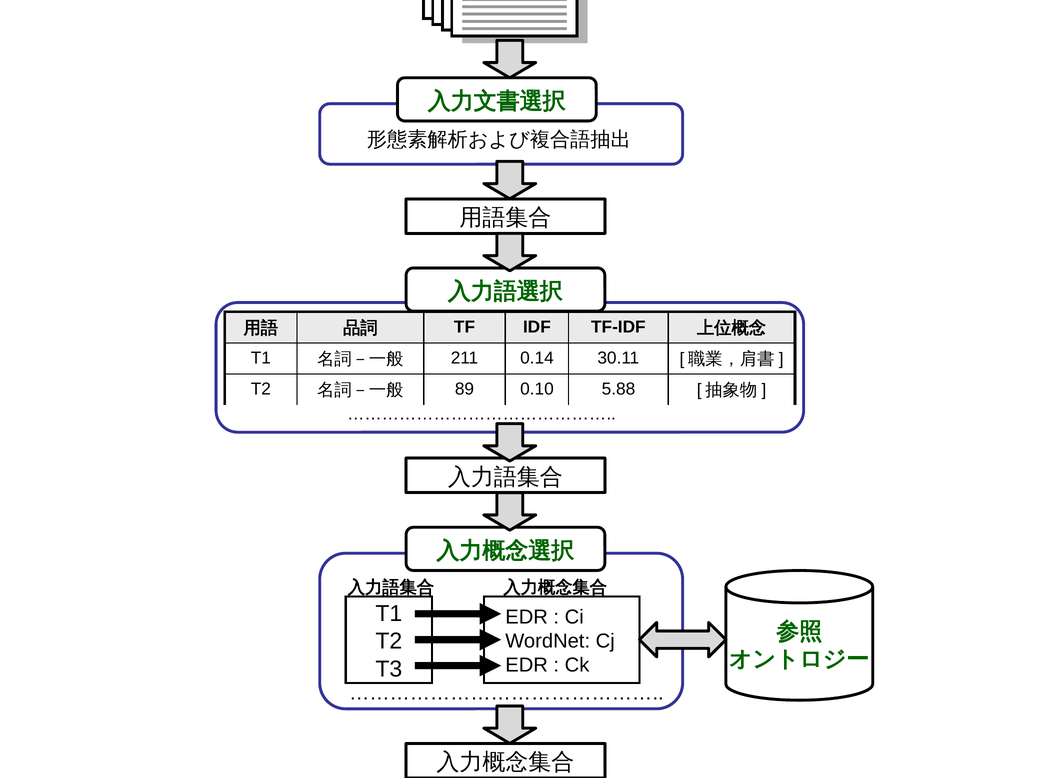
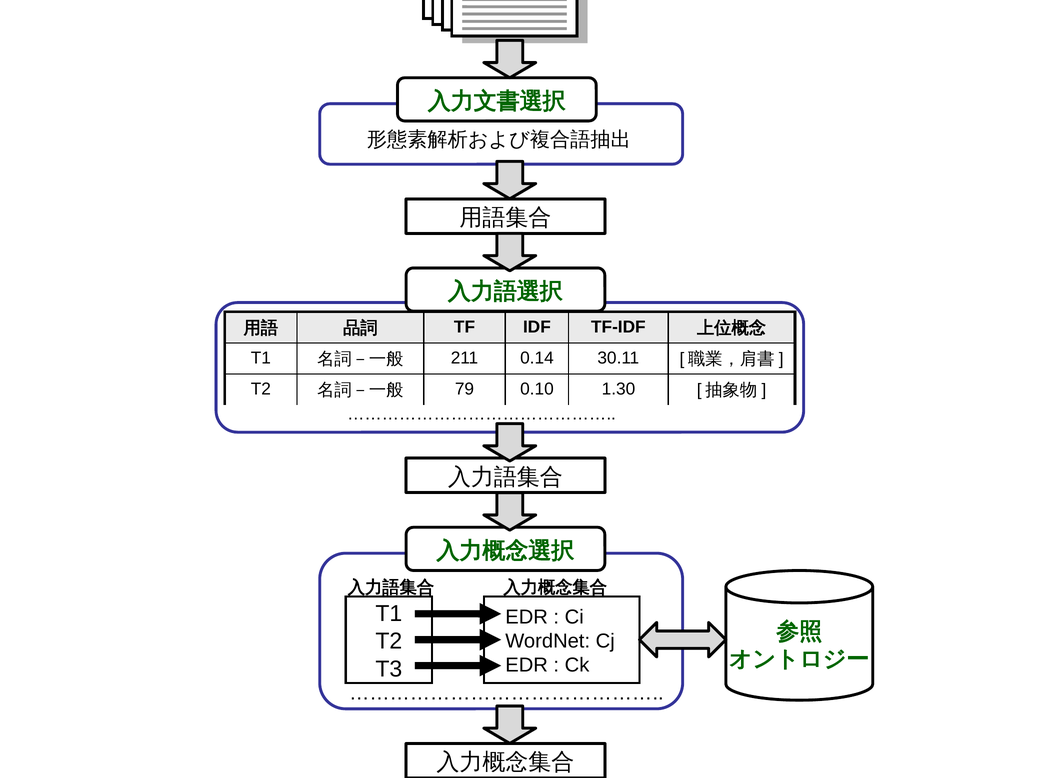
89: 89 -> 79 (465, 389)
5.88: 5.88 -> 1.30 (618, 389)
